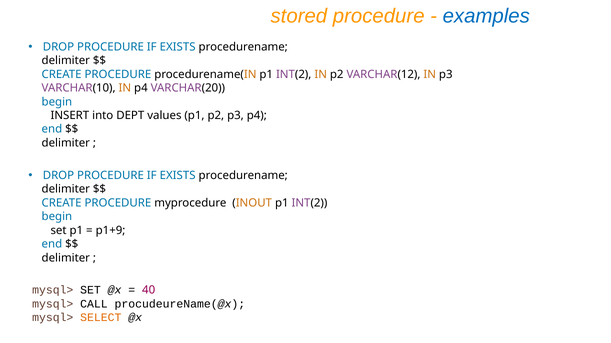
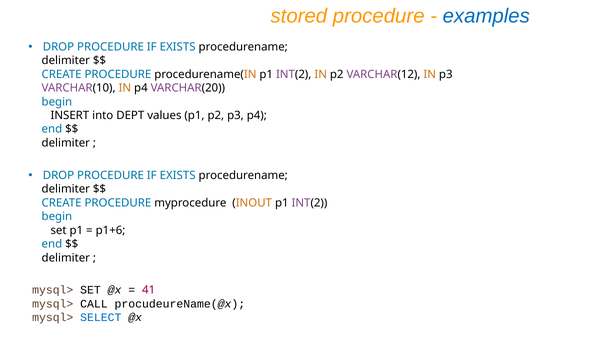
p1+9: p1+9 -> p1+6 (111, 231)
40: 40 -> 41 (149, 291)
SELECT colour: orange -> blue (101, 318)
